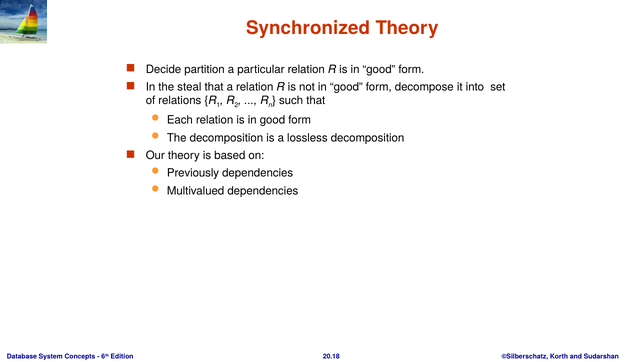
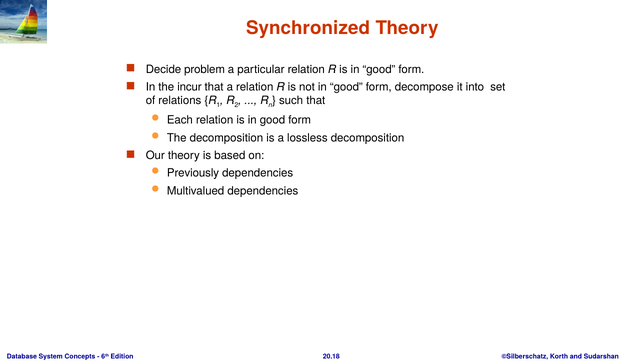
partition: partition -> problem (205, 69)
steal: steal -> incur (189, 87)
